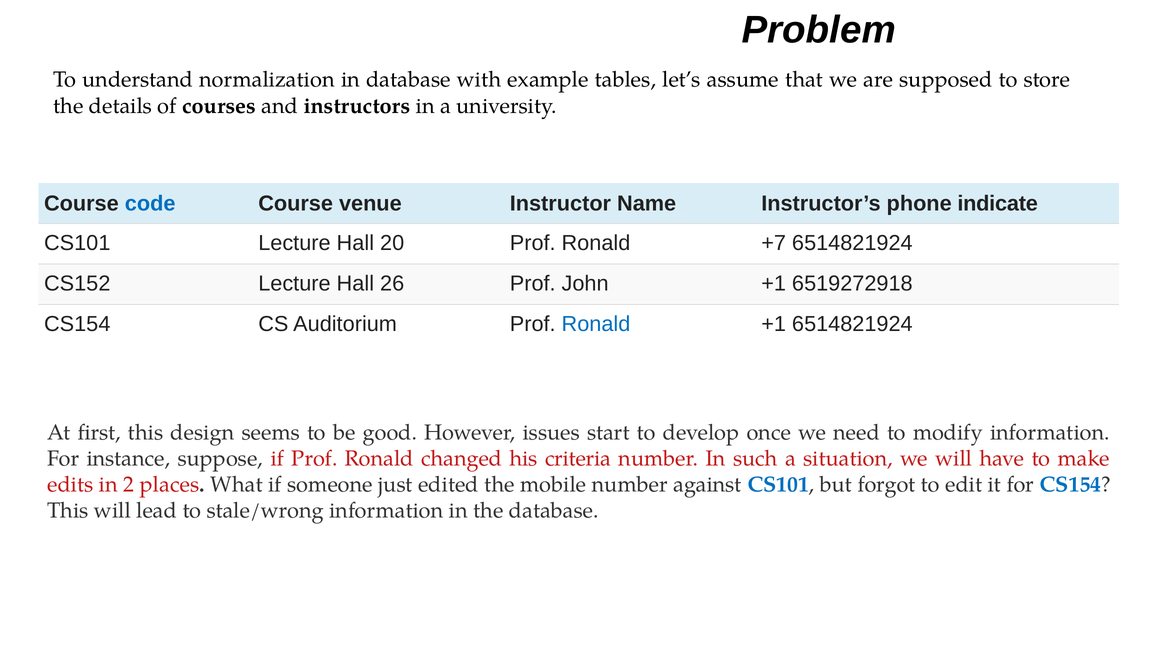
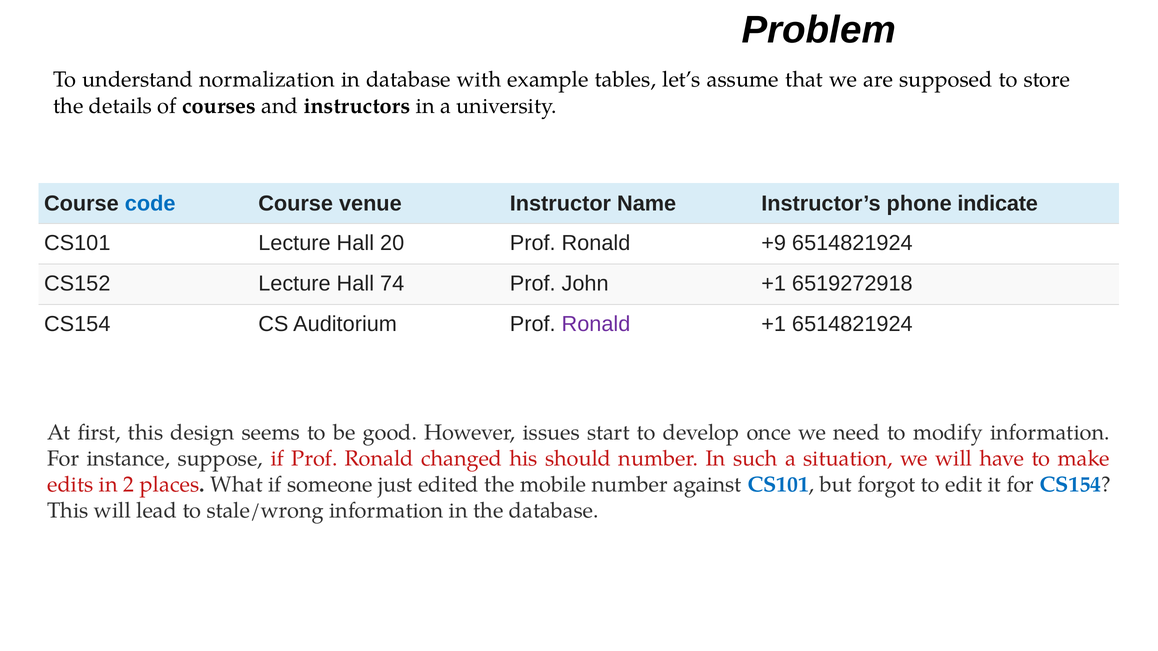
+7: +7 -> +9 (774, 243)
26: 26 -> 74 (392, 284)
Ronald colour: blue -> purple (596, 325)
criteria: criteria -> should (578, 459)
